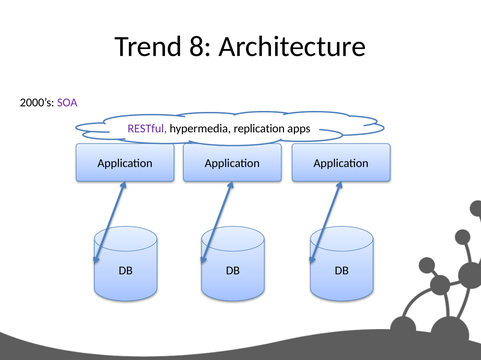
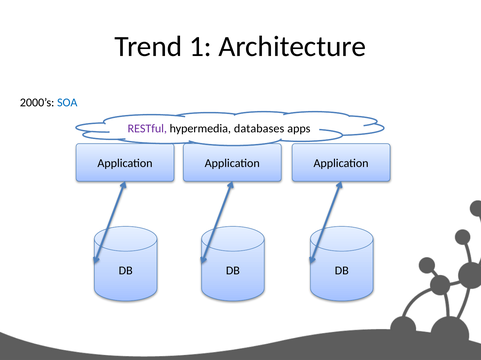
8: 8 -> 1 (200, 47)
SOA colour: purple -> blue (67, 103)
replication: replication -> databases (259, 129)
